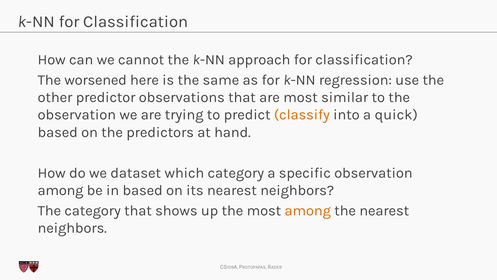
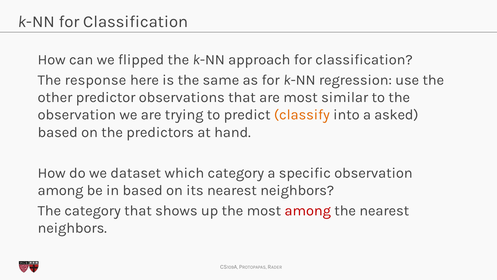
cannot: cannot -> flipped (141, 60)
worsened: worsened -> response (95, 80)
quick: quick -> asked (396, 115)
among colour: orange -> red (308, 210)
